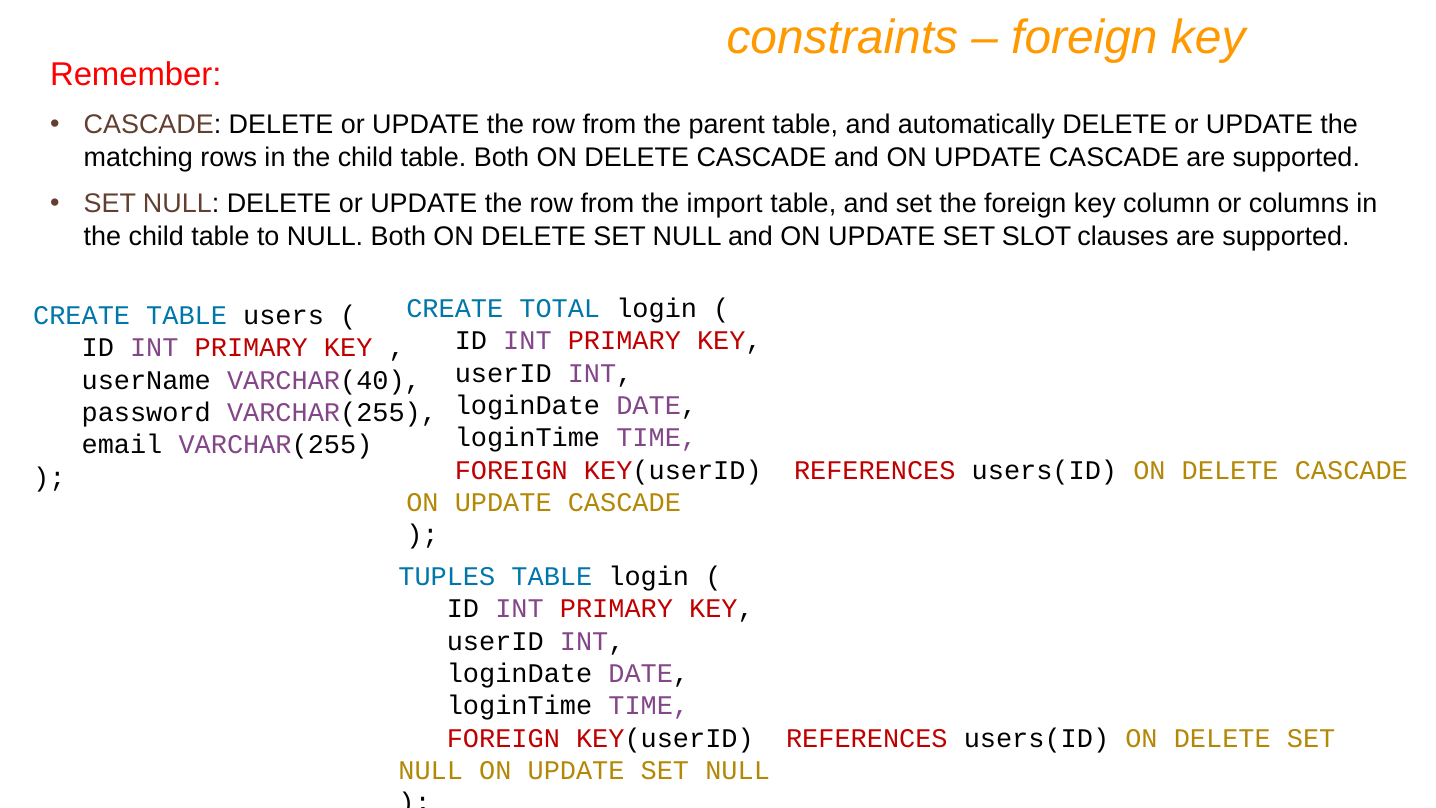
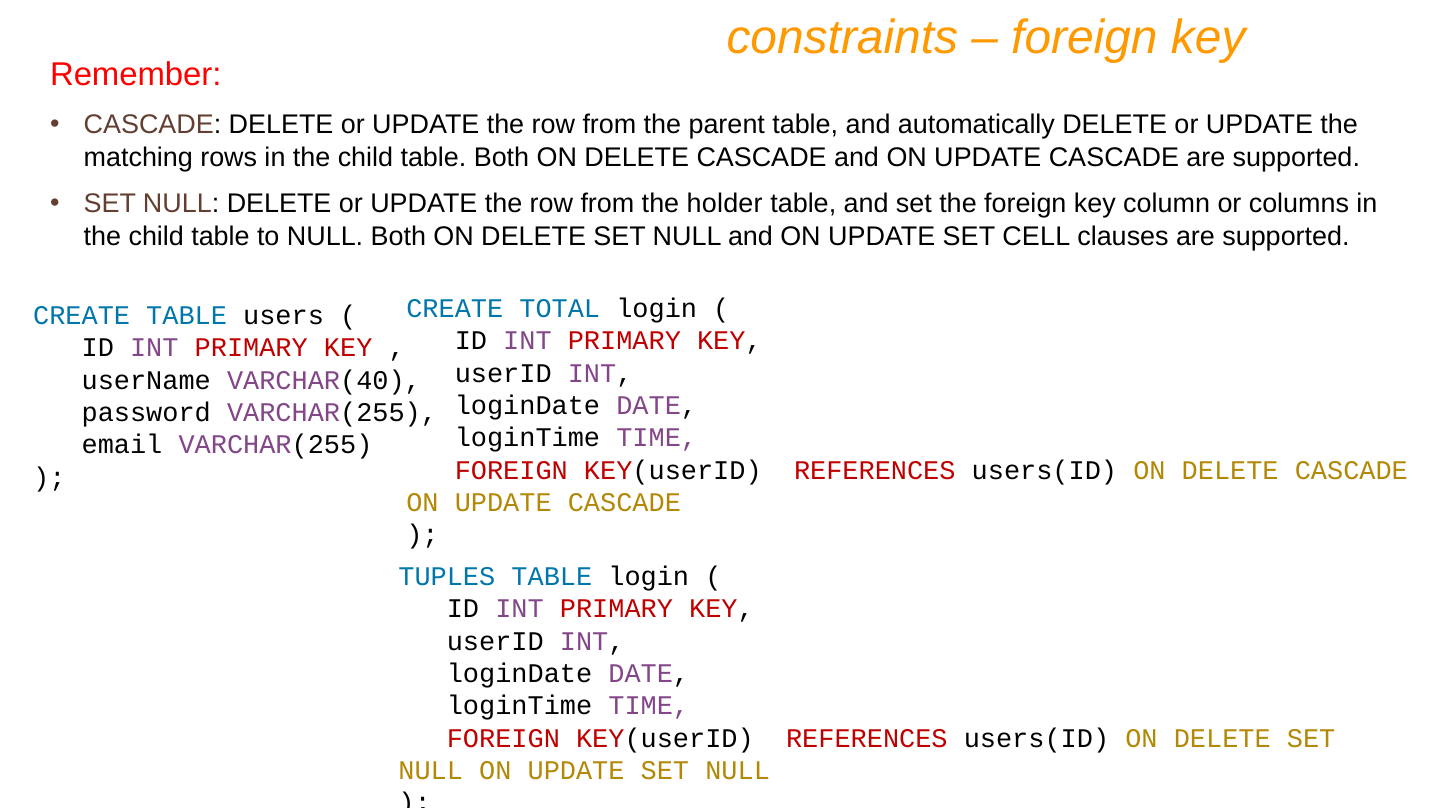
import: import -> holder (725, 204)
SLOT: SLOT -> CELL (1036, 236)
